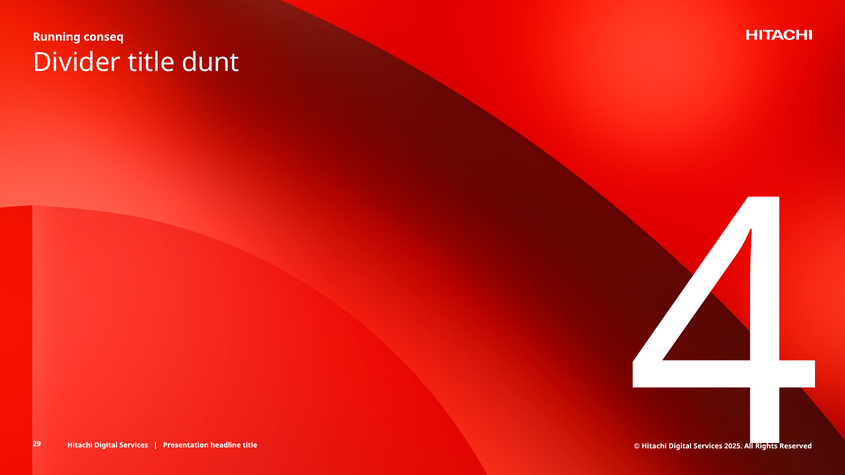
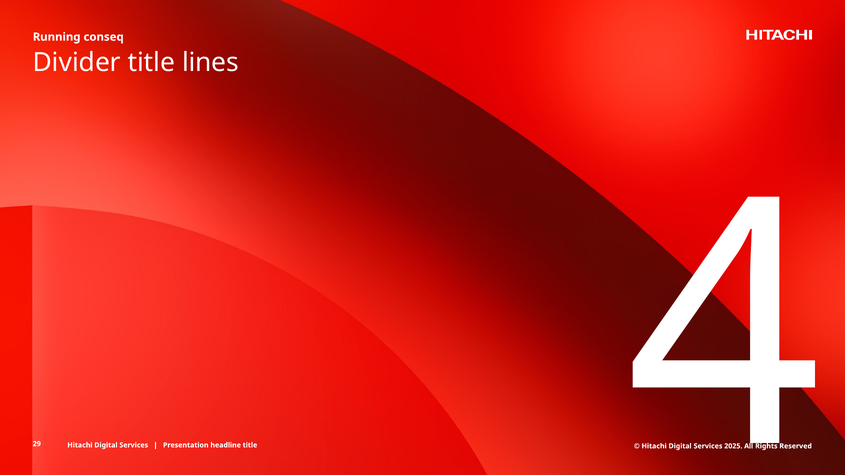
dunt: dunt -> lines (210, 62)
